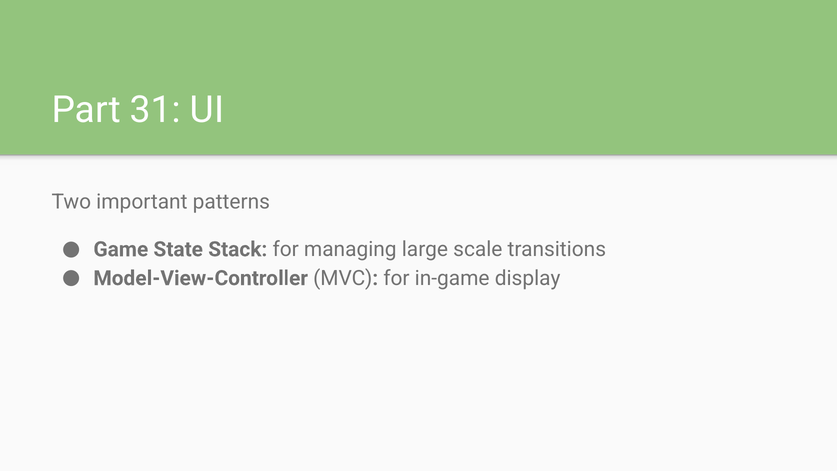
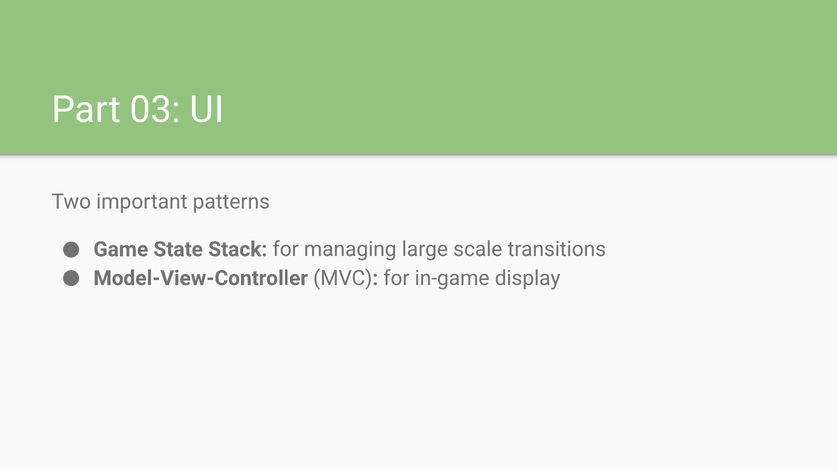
31: 31 -> 03 (155, 110)
